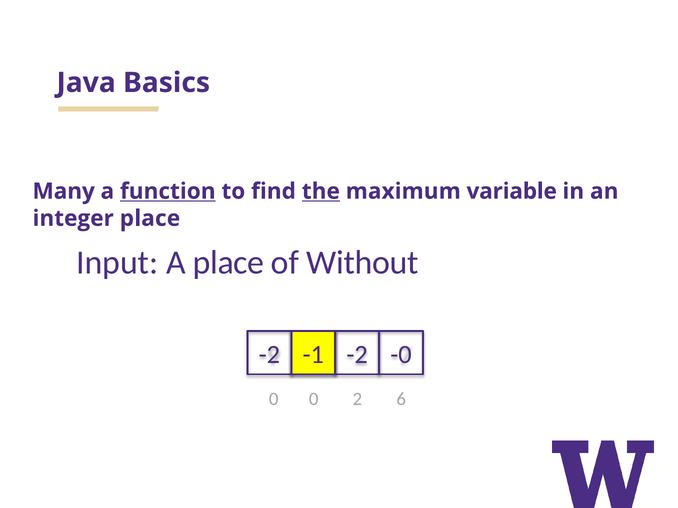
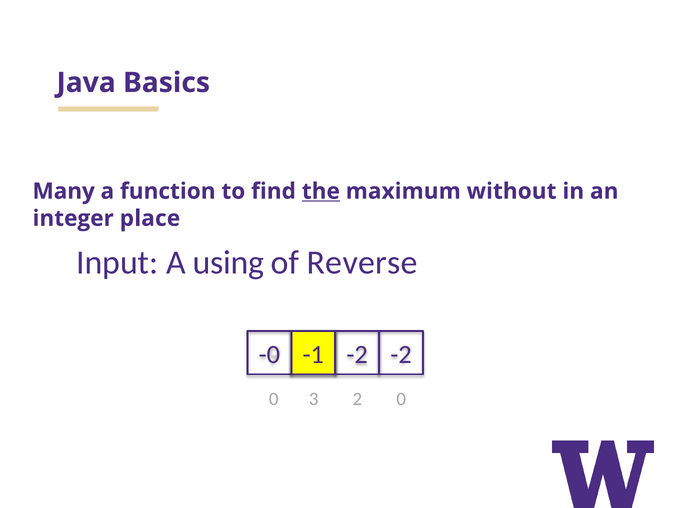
function underline: present -> none (168, 191)
variable: variable -> without (512, 191)
A place: place -> using (228, 263)
Without: Without -> Reverse (362, 263)
-2: -2 -> -0 (269, 355)
-2 -0: -0 -> -2 (401, 355)
0 0: 0 -> 3 (314, 399)
2 6: 6 -> 0 (401, 399)
